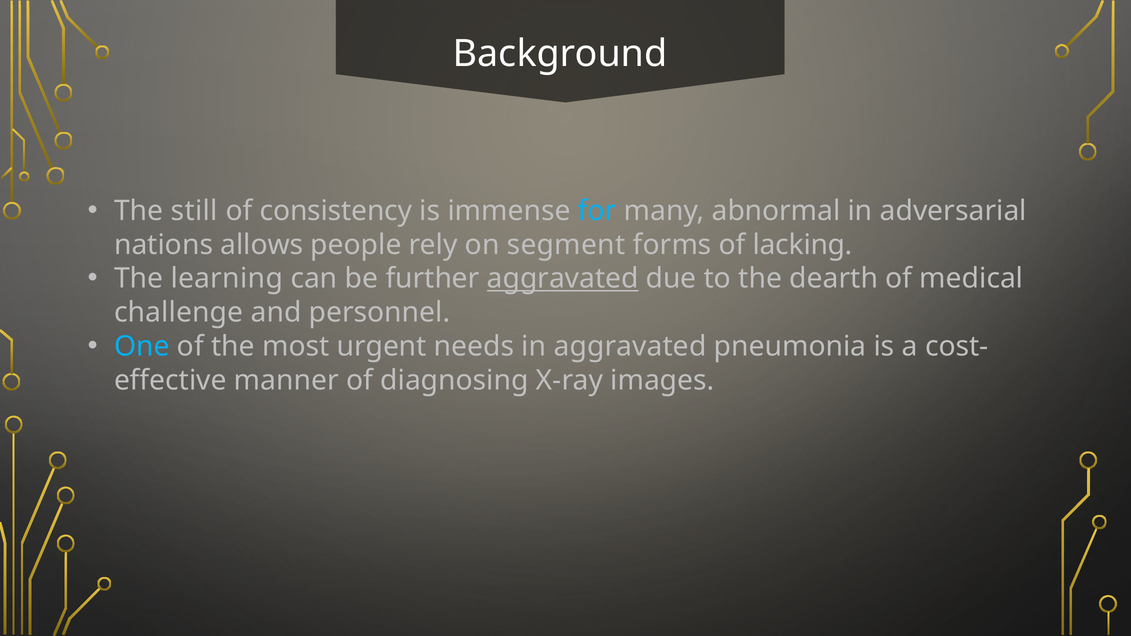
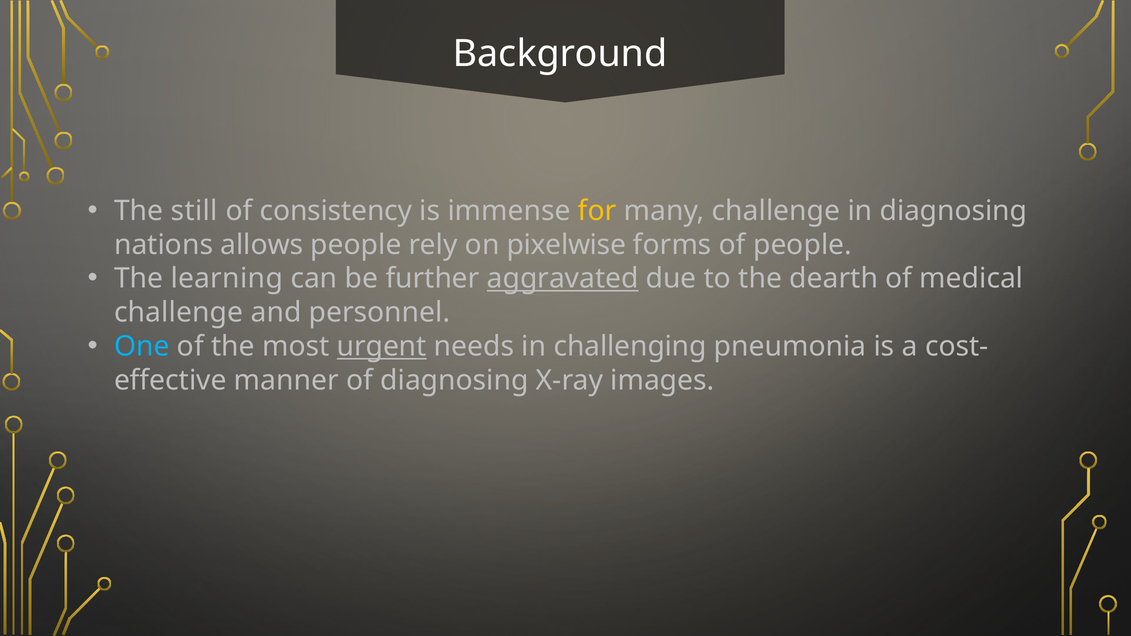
for colour: light blue -> yellow (597, 211)
many abnormal: abnormal -> challenge (776, 211)
in adversarial: adversarial -> diagnosing (953, 211)
segment: segment -> pixelwise (566, 245)
of lacking: lacking -> people (803, 245)
urgent underline: none -> present (382, 347)
in aggravated: aggravated -> challenging (630, 347)
